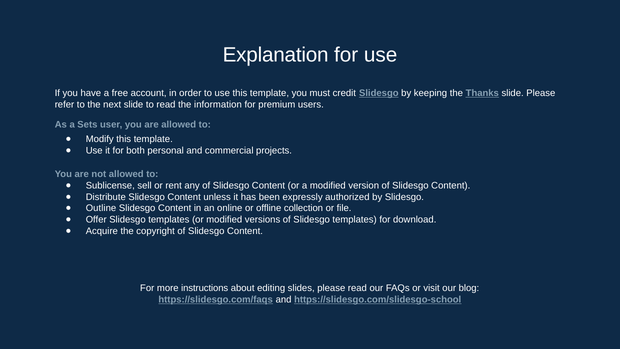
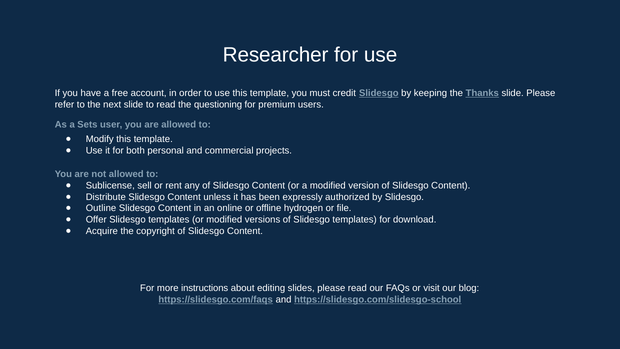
Explanation: Explanation -> Researcher (276, 55)
information: information -> questioning (218, 104)
collection: collection -> hydrogen (303, 208)
